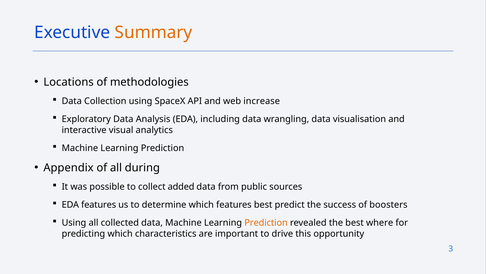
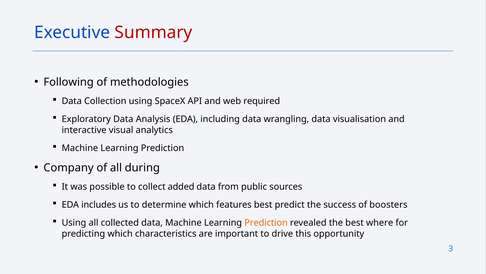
Summary colour: orange -> red (153, 32)
Locations: Locations -> Following (69, 82)
increase: increase -> required (262, 101)
Appendix: Appendix -> Company (69, 167)
EDA features: features -> includes (99, 204)
